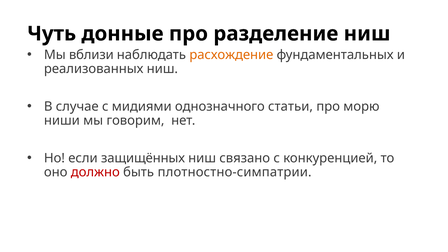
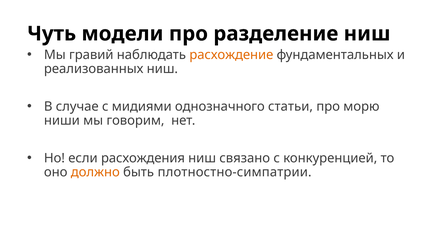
донные: донные -> модели (122, 34)
вблизи: вблизи -> гравий (91, 55)
защищённых: защищённых -> расхождения (143, 158)
должно colour: red -> orange (95, 172)
